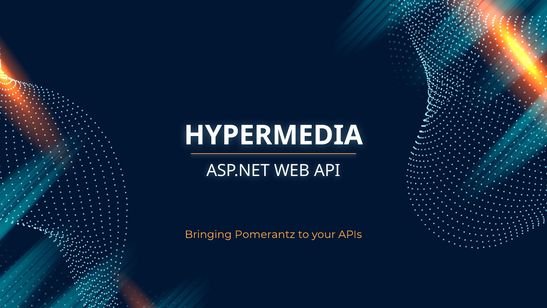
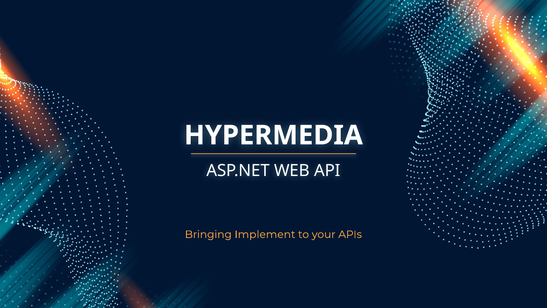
Pomerantz: Pomerantz -> Implement (265, 234)
